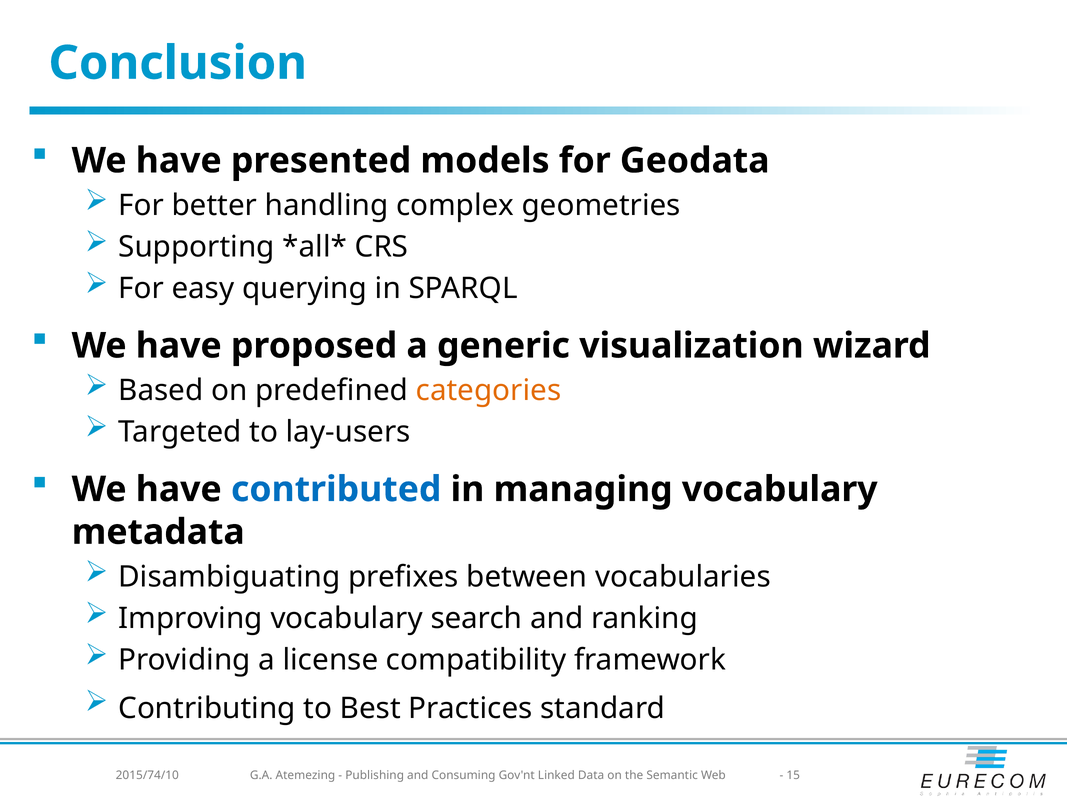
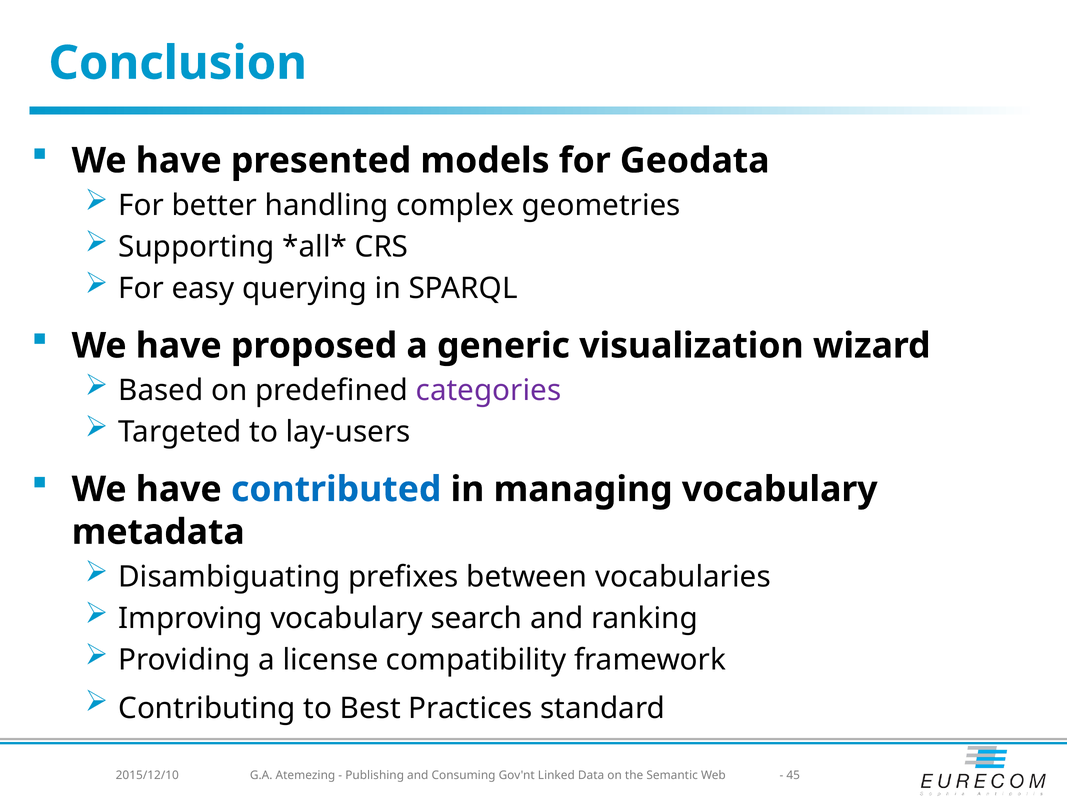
categories colour: orange -> purple (489, 390)
2015/74/10: 2015/74/10 -> 2015/12/10 (147, 775)
15: 15 -> 45 (793, 775)
